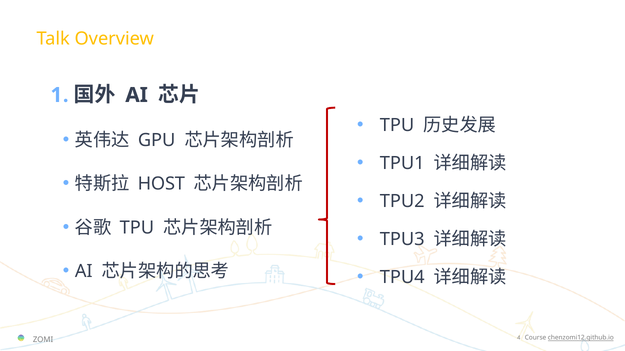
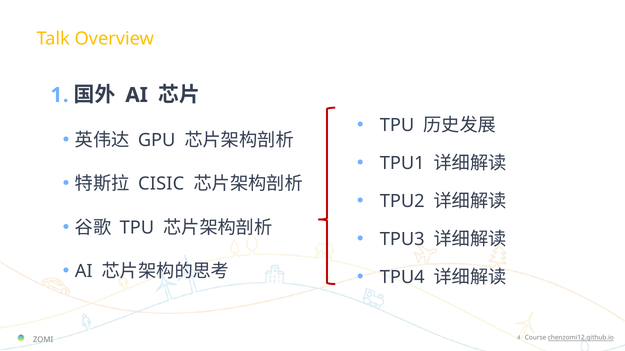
HOST: HOST -> CISIC (161, 184)
